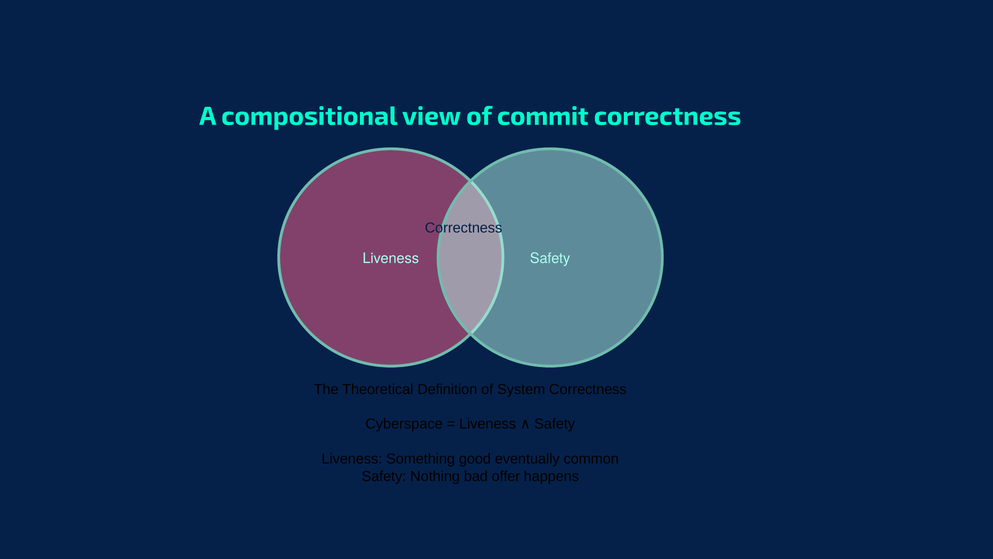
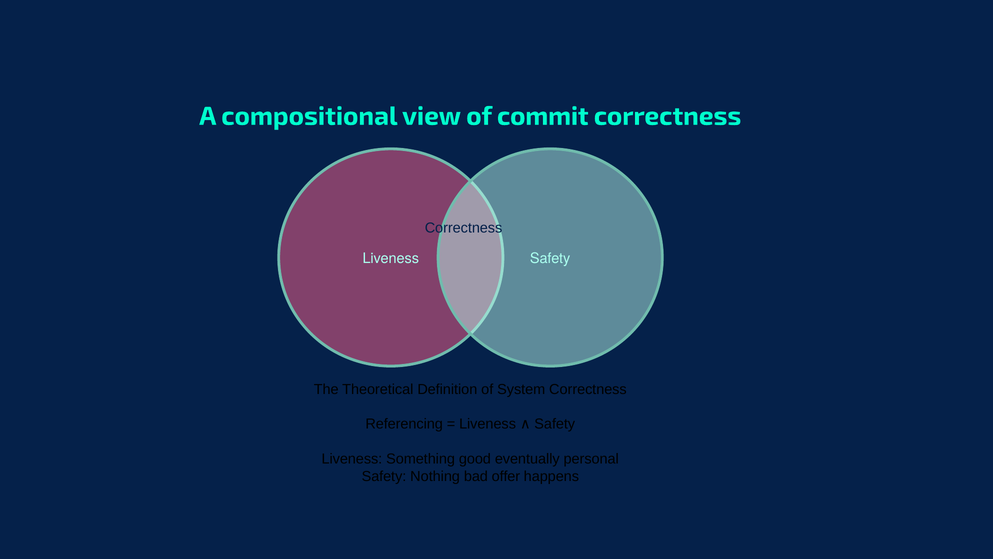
Cyberspace: Cyberspace -> Referencing (404, 424)
common: common -> personal (591, 459)
